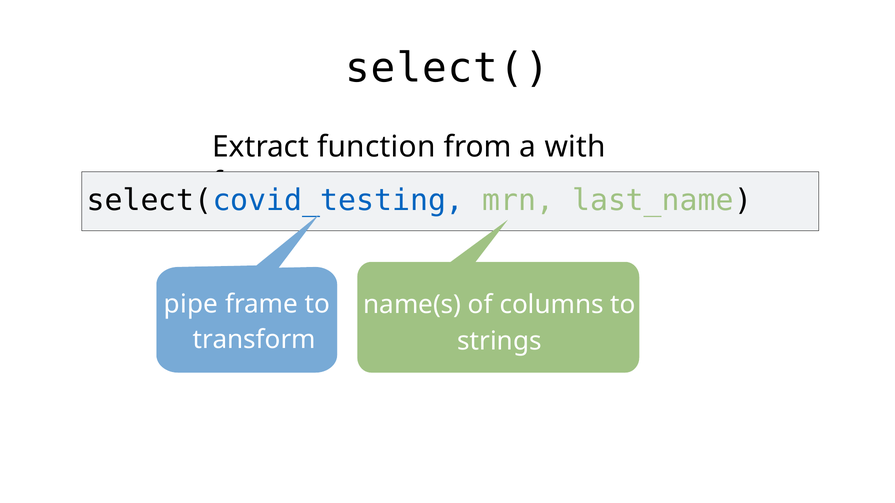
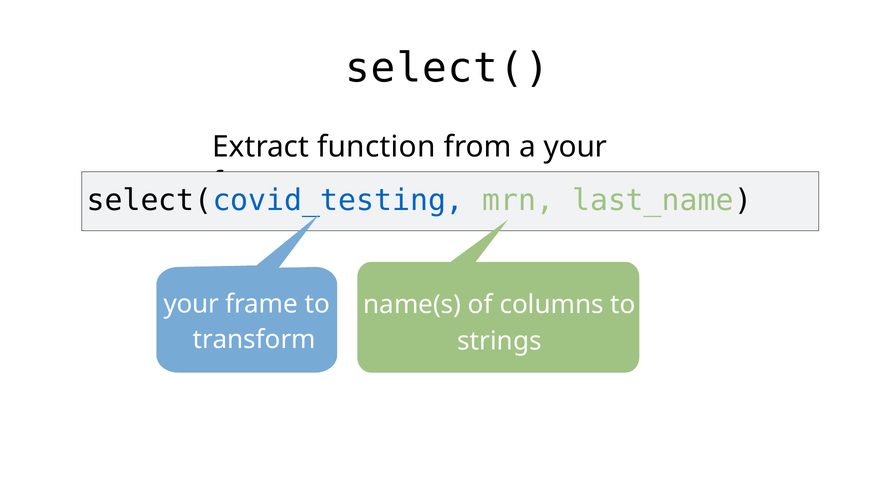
a with: with -> your (575, 147)
pipe: pipe -> your (191, 304)
